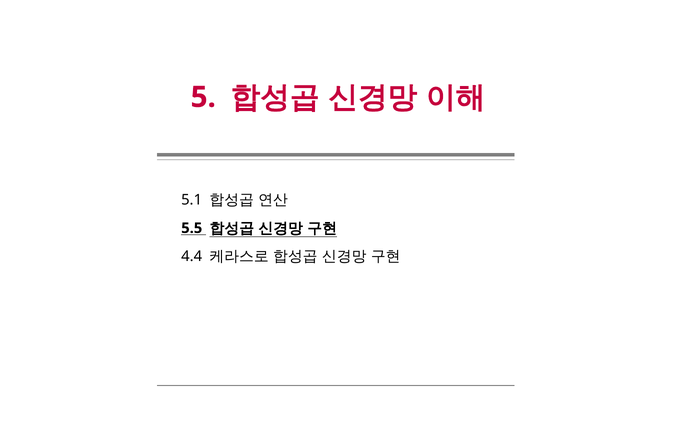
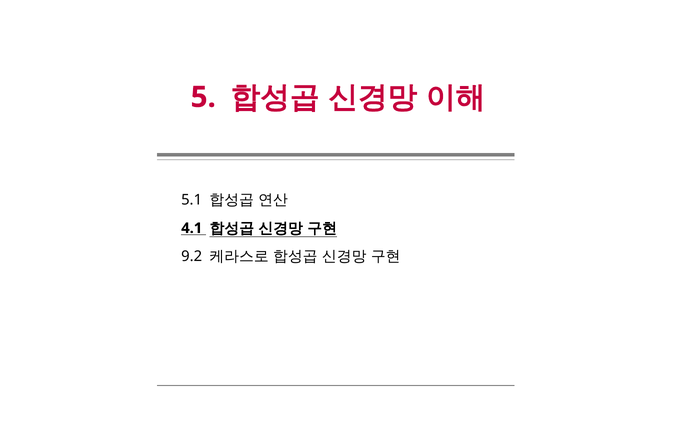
5.5: 5.5 -> 4.1 (192, 228)
4.4: 4.4 -> 9.2 (192, 257)
